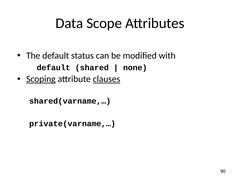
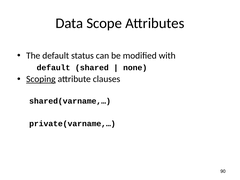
clauses underline: present -> none (107, 79)
